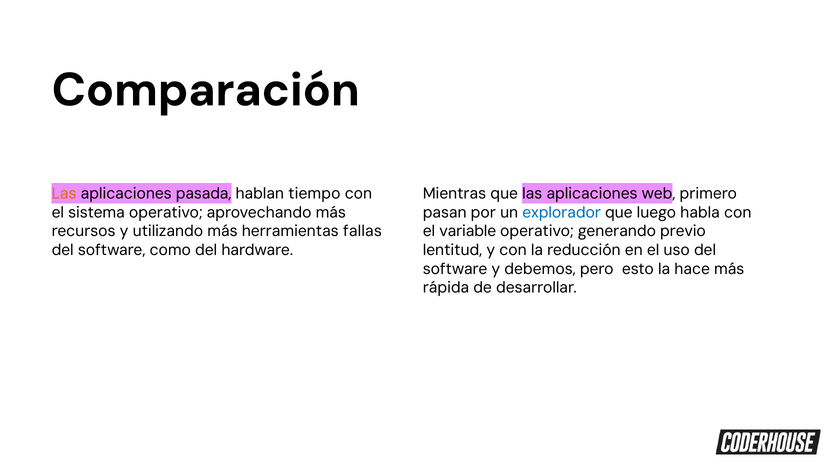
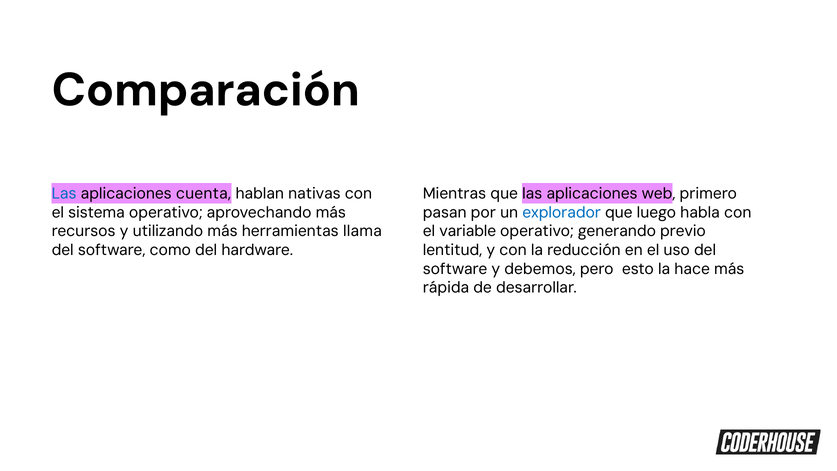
Las colour: orange -> blue (64, 193)
pasada: pasada -> cuenta (203, 193)
tiempo: tiempo -> nativas (314, 193)
fallas: fallas -> llama (363, 231)
